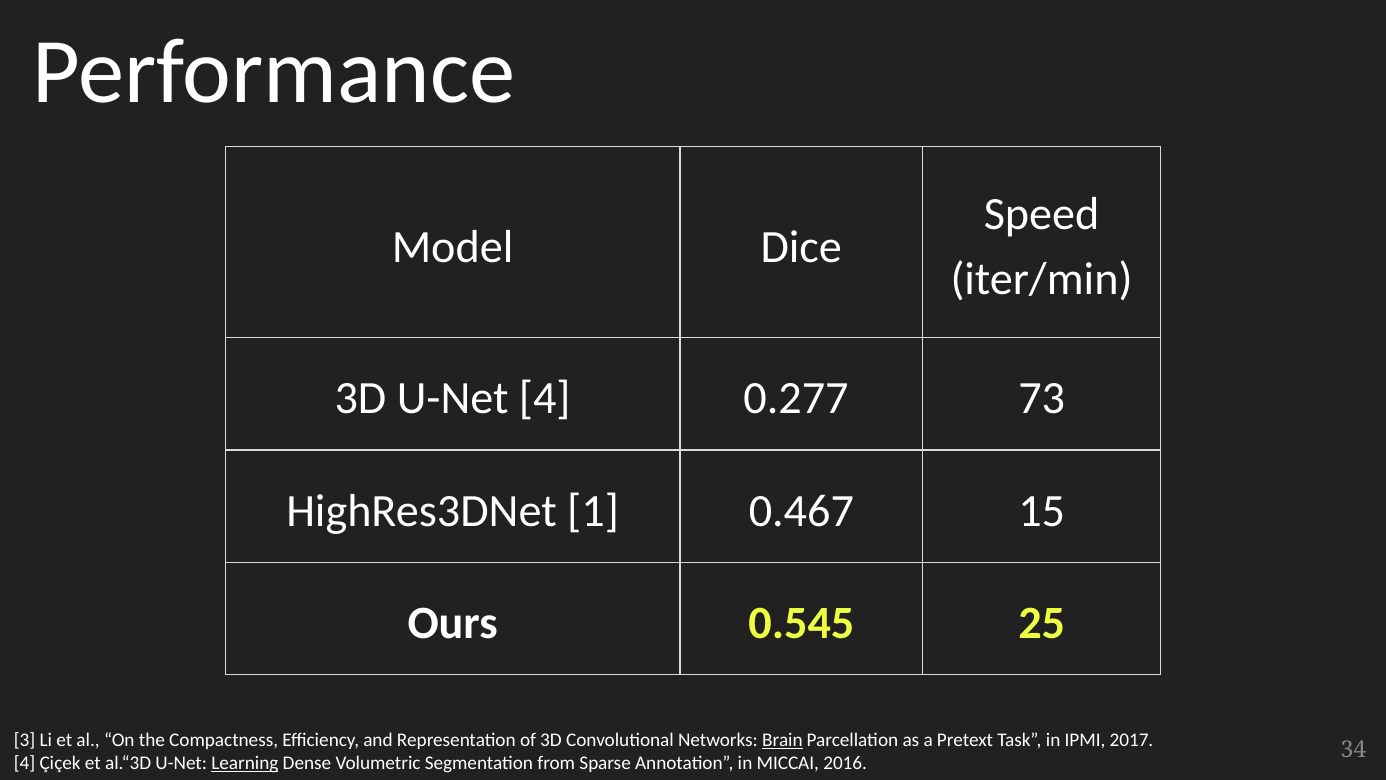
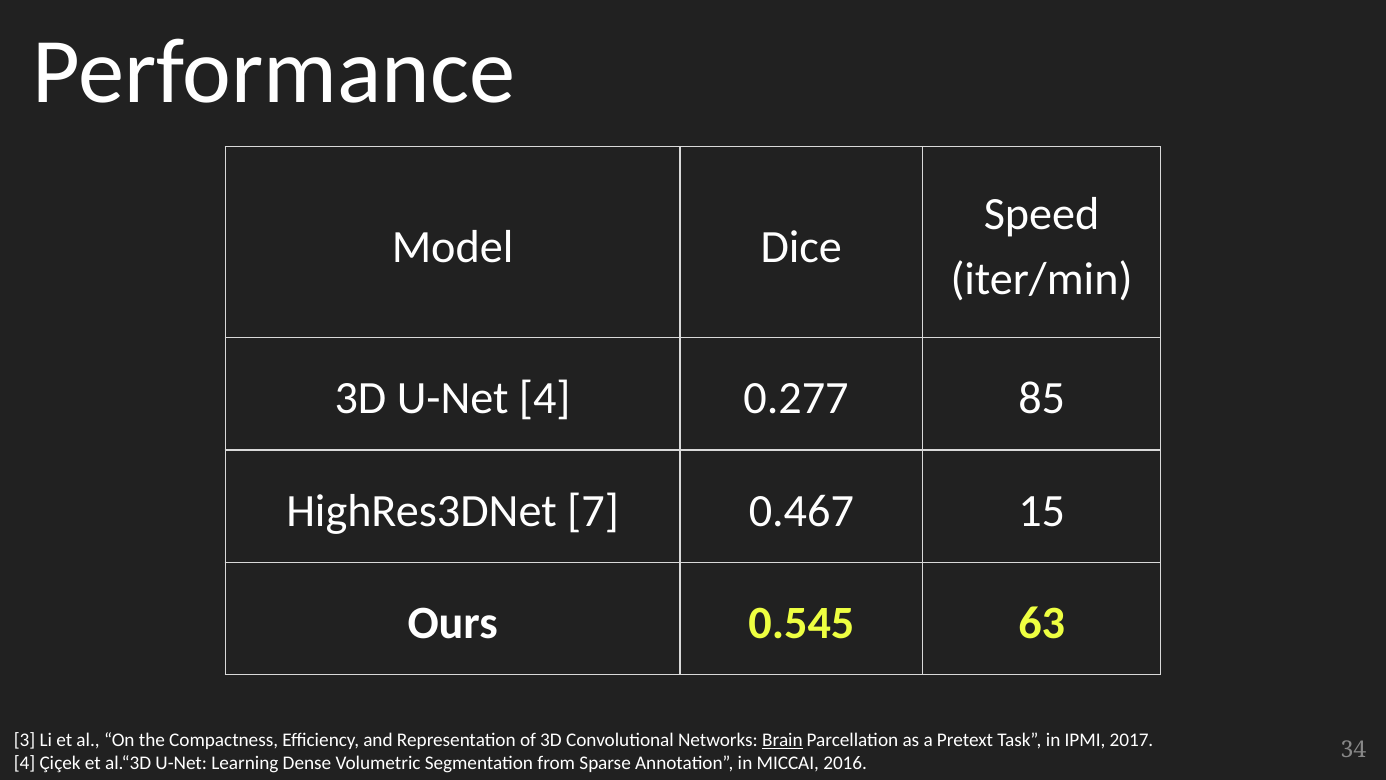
73: 73 -> 85 (1042, 398)
1: 1 -> 7 (593, 511)
25: 25 -> 63 (1042, 623)
Learning underline: present -> none (245, 763)
